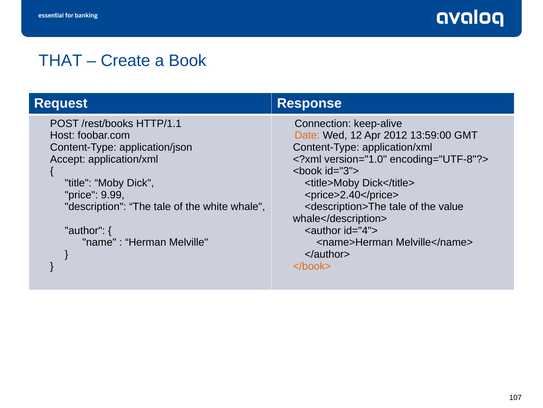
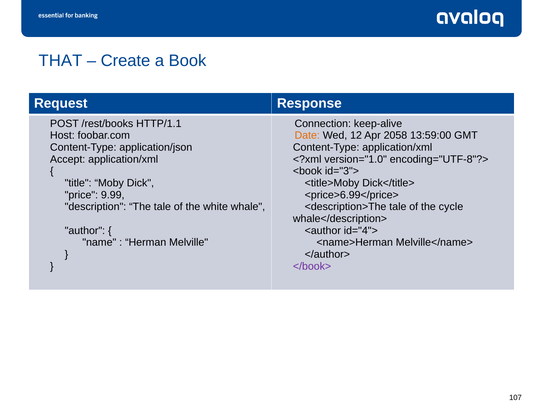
2012: 2012 -> 2058 (395, 135)
<price>2.40</price>: <price>2.40</price> -> <price>6.99</price> (352, 195)
value: value -> cycle (451, 206)
</book> colour: orange -> purple (312, 266)
